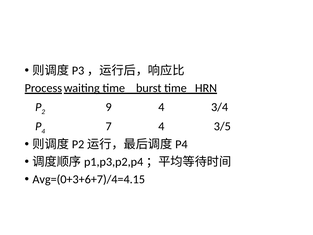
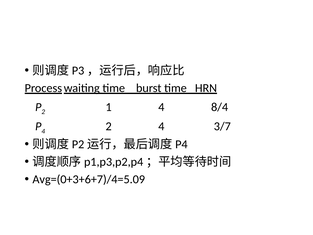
9: 9 -> 1 (109, 107)
3/4: 3/4 -> 8/4 (220, 107)
4 7: 7 -> 2 (109, 126)
3/5: 3/5 -> 3/7 (222, 126)
Avg=(0+3+6+7)/4=4.15: Avg=(0+3+6+7)/4=4.15 -> Avg=(0+3+6+7)/4=5.09 (89, 179)
